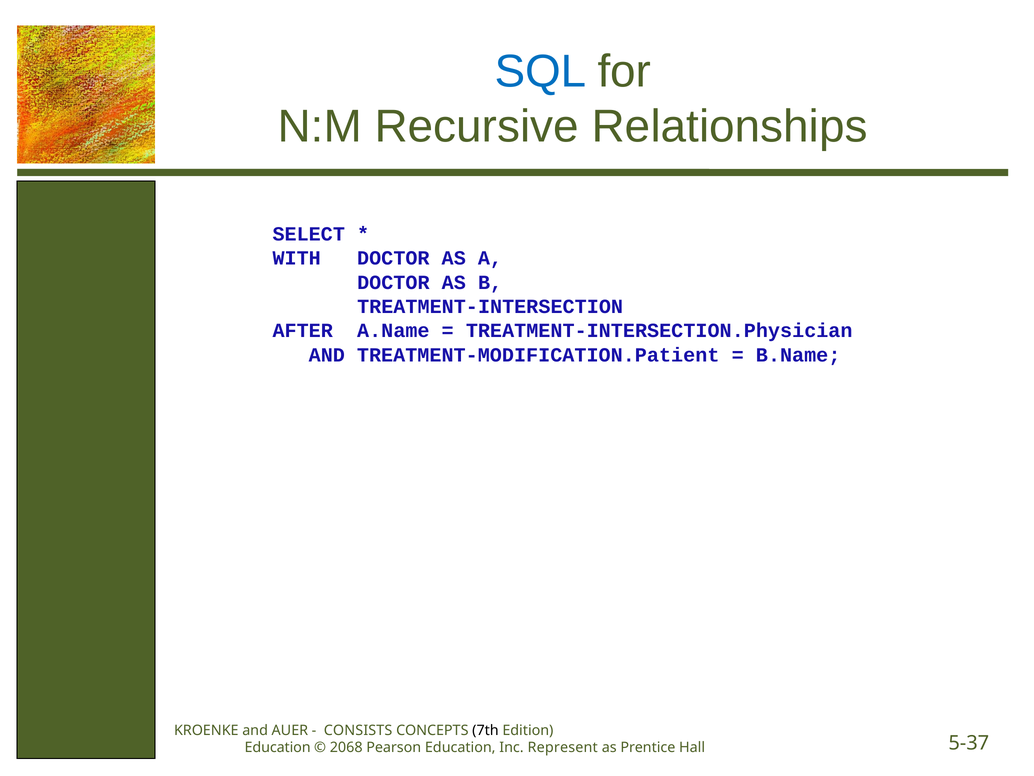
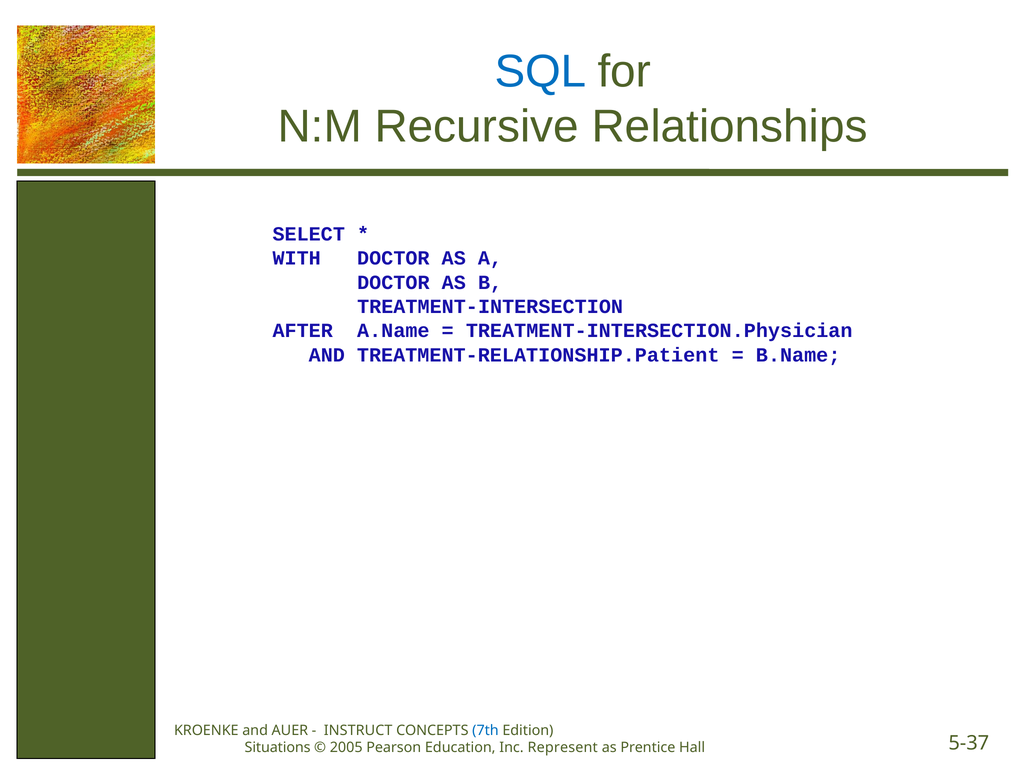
TREATMENT-MODIFICATION.Patient: TREATMENT-MODIFICATION.Patient -> TREATMENT-RELATIONSHIP.Patient (538, 355)
CONSISTS: CONSISTS -> INSTRUCT (358, 730)
7th colour: black -> blue (485, 730)
Education: Education -> Situations (278, 747)
2068: 2068 -> 2005 (346, 747)
